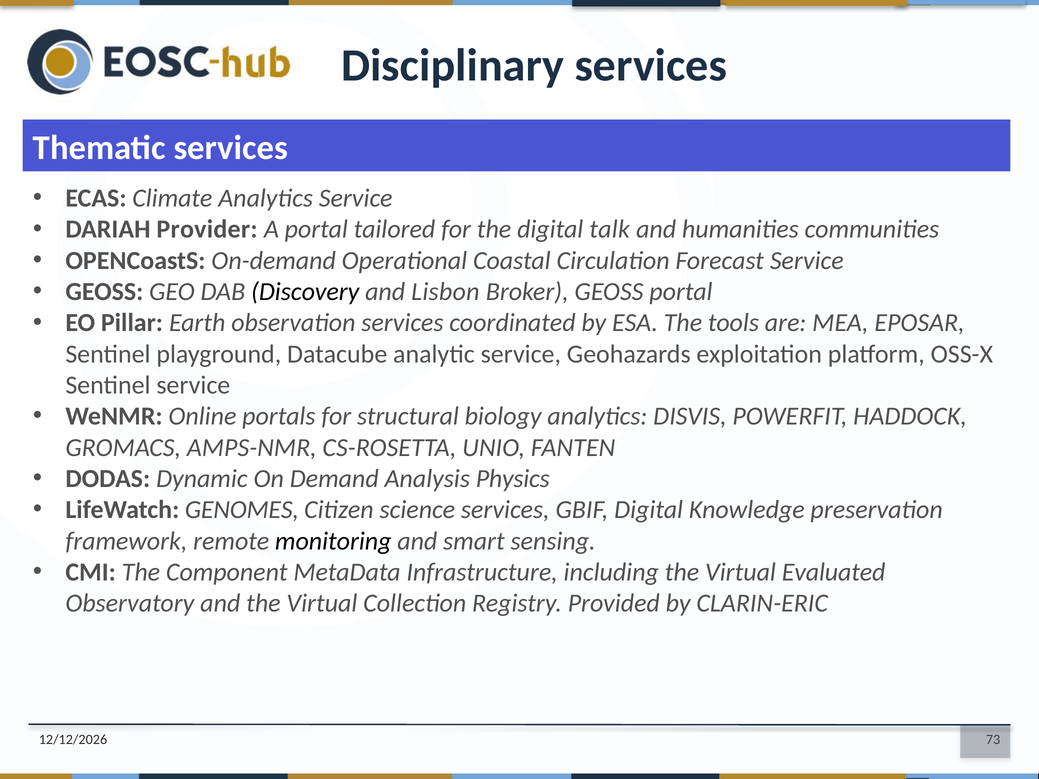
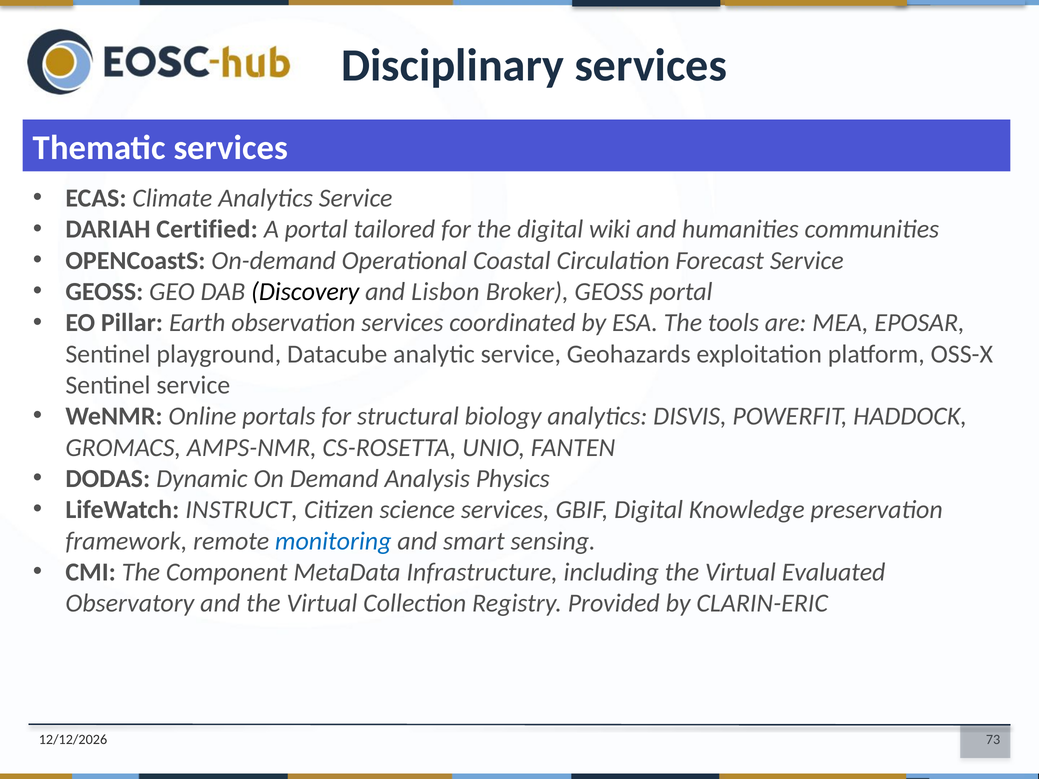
Provider: Provider -> Certified (207, 229)
talk: talk -> wiki (610, 229)
GENOMES: GENOMES -> INSTRUCT (242, 510)
monitoring colour: black -> blue (333, 541)
